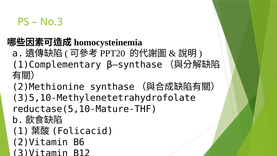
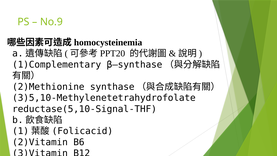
No.3: No.3 -> No.9 (51, 22)
reductase(5,10-Mature-THF: reductase(5,10-Mature-THF -> reductase(5,10-Signal-THF (84, 109)
